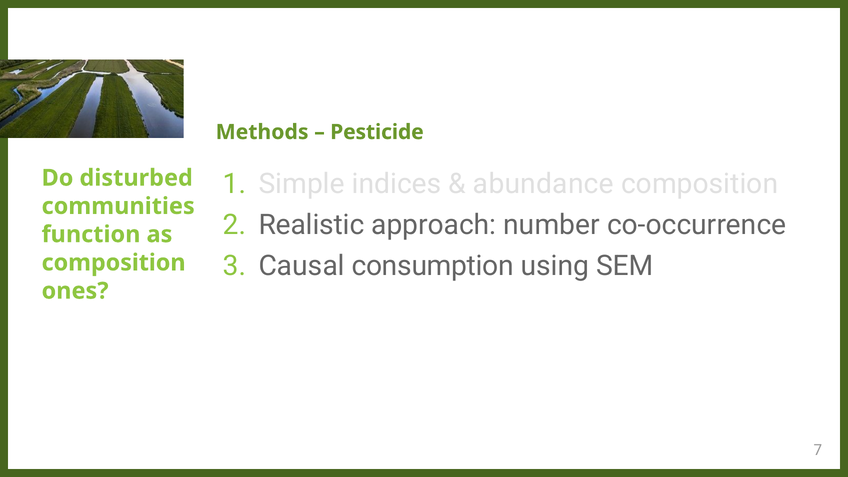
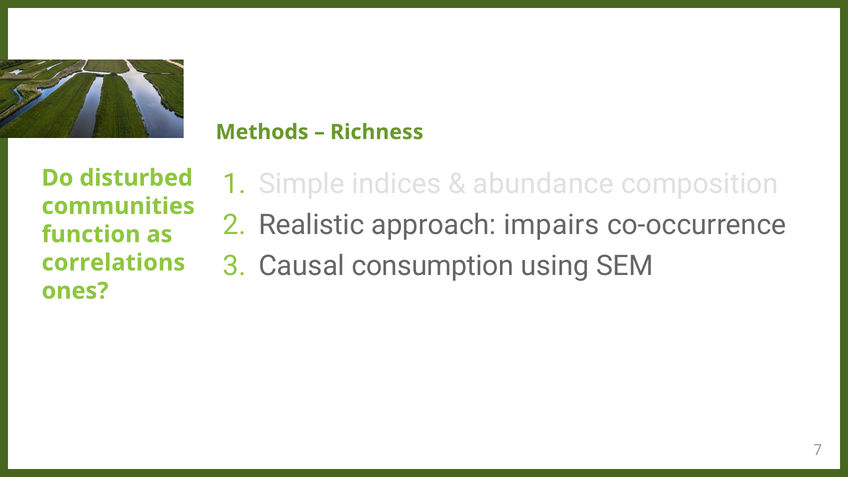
Pesticide: Pesticide -> Richness (377, 132)
number: number -> impairs (552, 225)
composition: composition -> correlations (113, 263)
